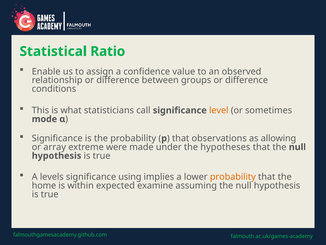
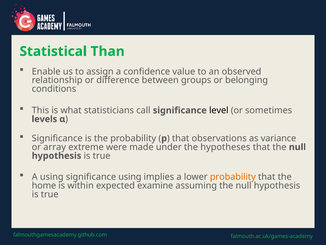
Ratio: Ratio -> Than (108, 51)
groups or difference: difference -> belonging (247, 80)
level colour: orange -> black (219, 110)
mode: mode -> levels (44, 119)
allowing: allowing -> variance (278, 138)
A levels: levels -> using (52, 176)
